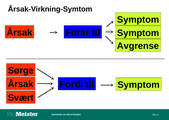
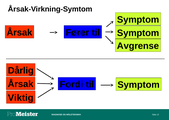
Sørge: Sørge -> Dårlig (21, 70)
Svært: Svært -> Viktig (21, 97)
